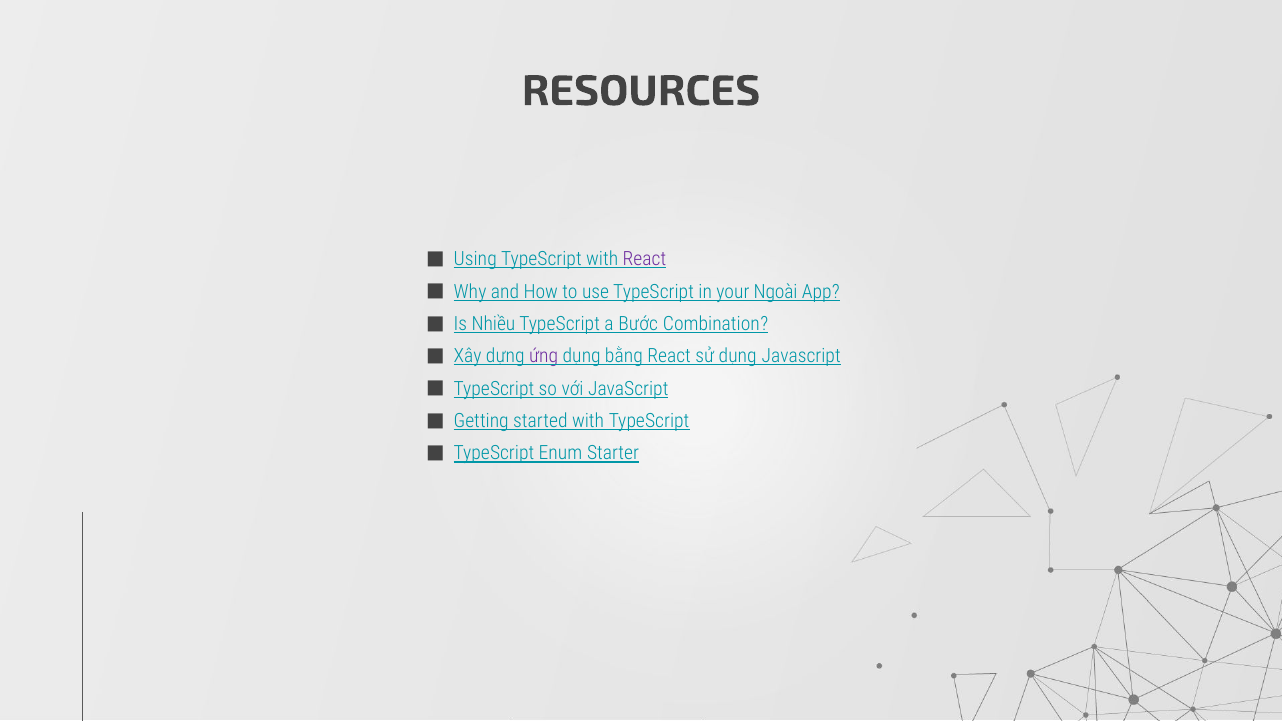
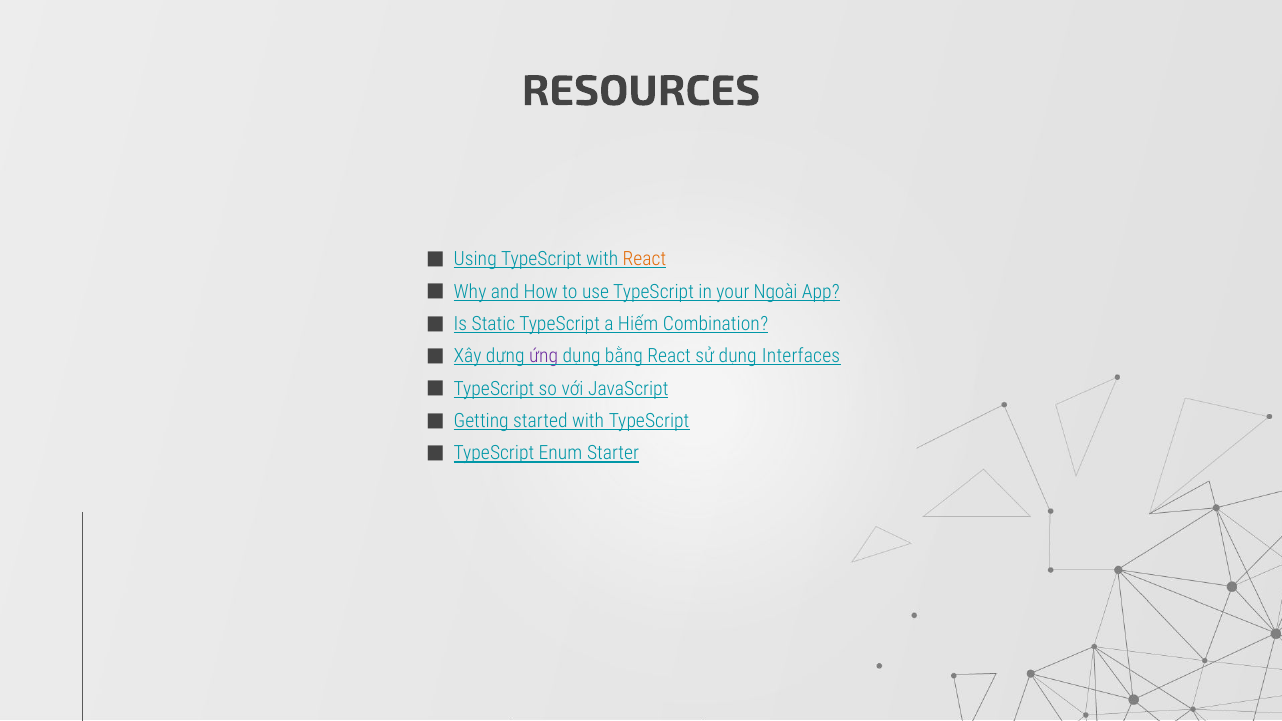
React colour: purple -> orange (644, 259)
Nhiều: Nhiều -> Static (493, 324)
Bước: Bước -> Hiếm (638, 324)
dụng Javascript: Javascript -> Interfaces (801, 356)
